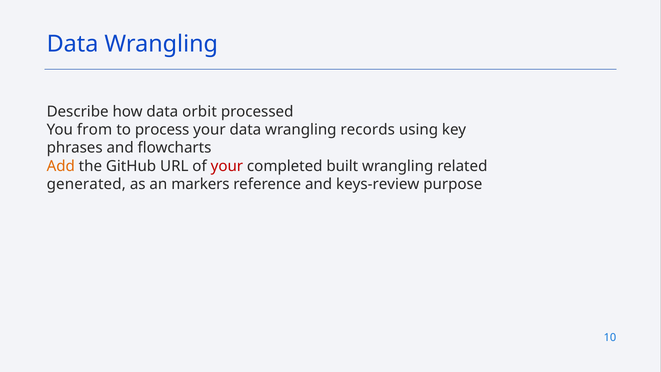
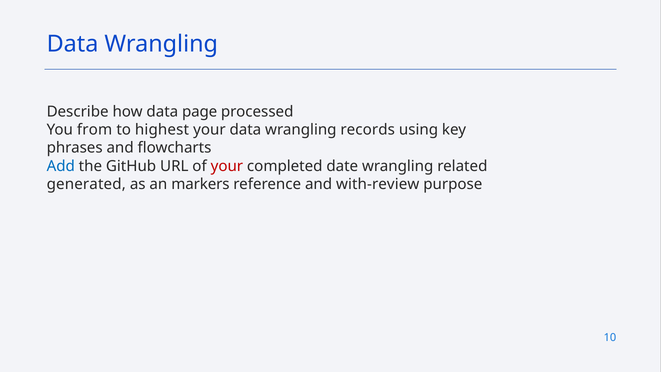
orbit: orbit -> page (200, 112)
process: process -> highest (162, 130)
Add colour: orange -> blue (61, 166)
built: built -> date (342, 166)
keys-review: keys-review -> with-review (378, 184)
